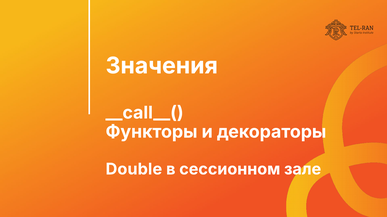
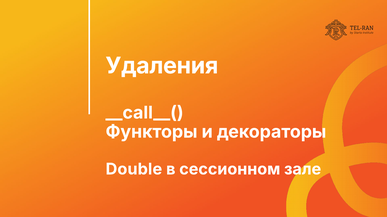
Значения: Значения -> Удаления (162, 66)
